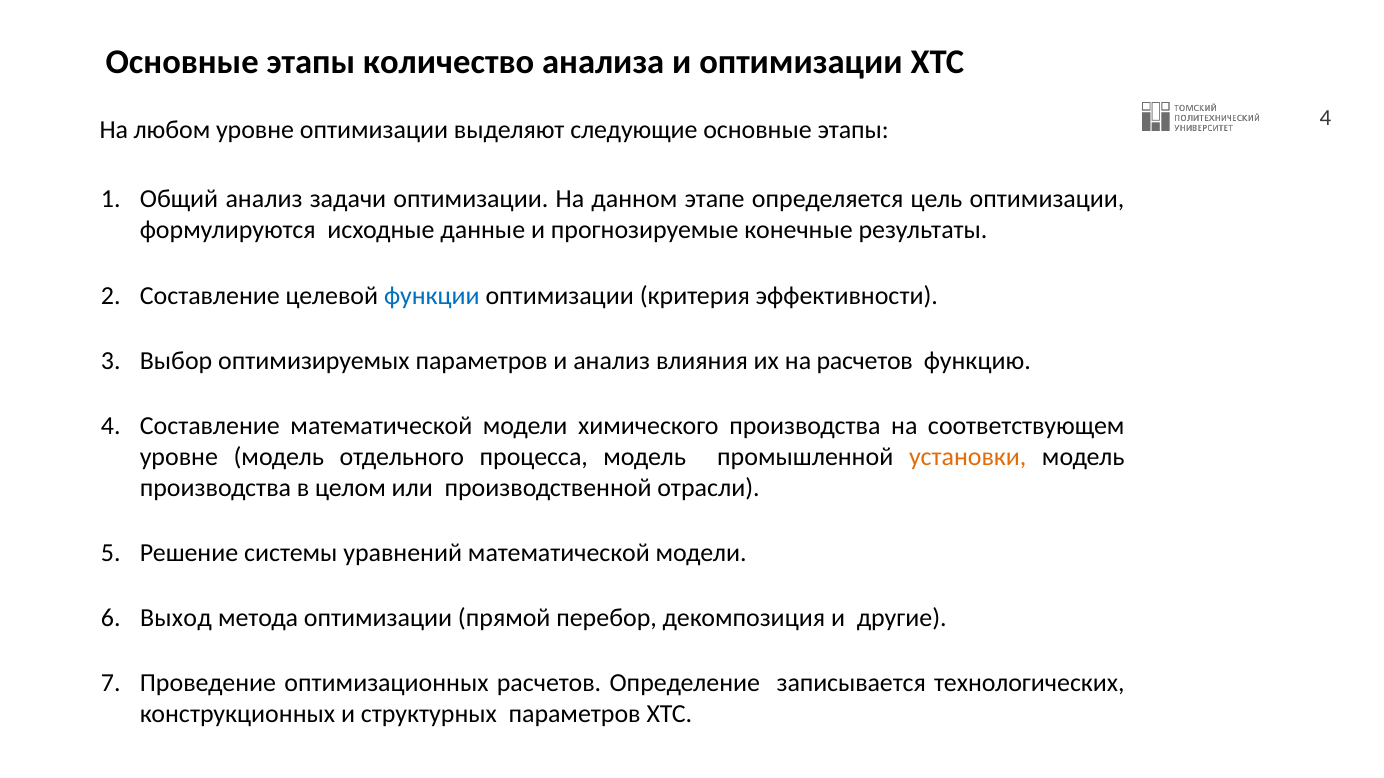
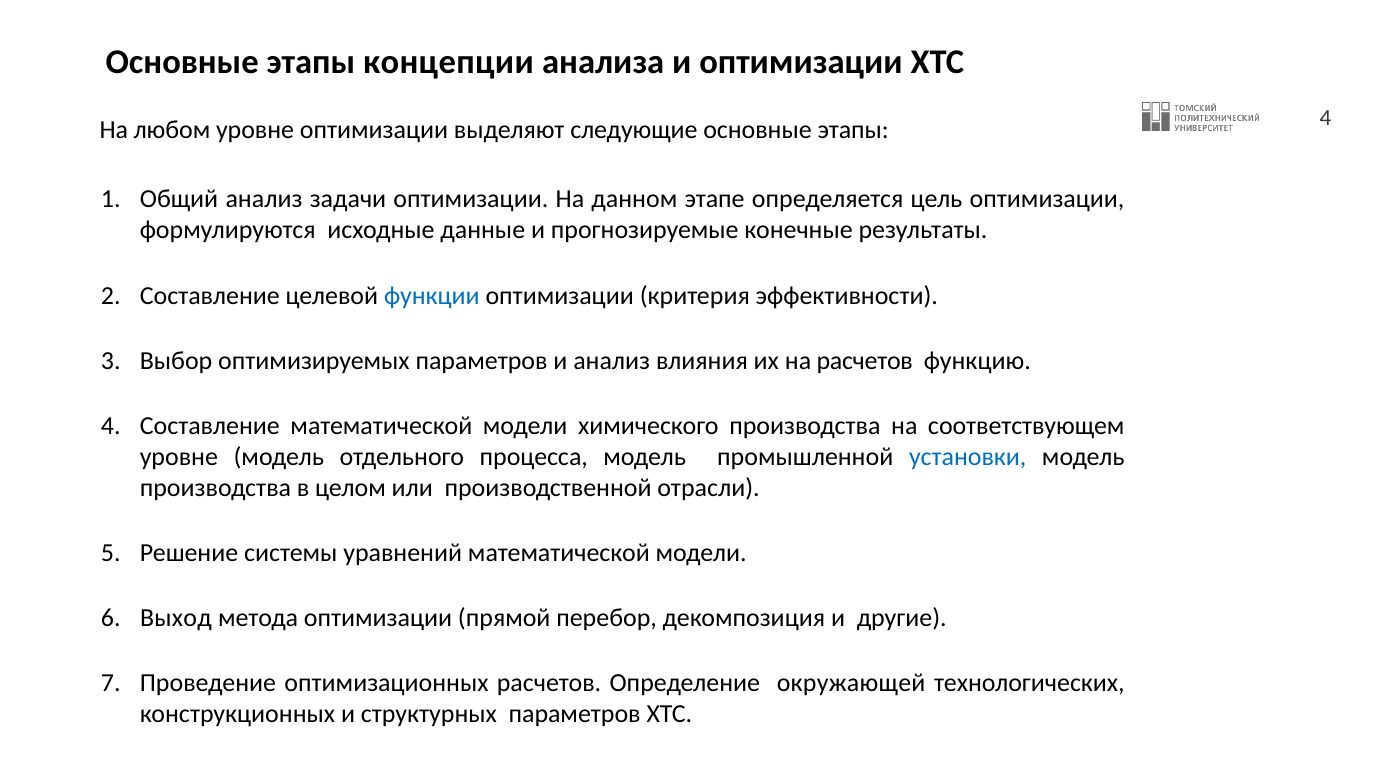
количество: количество -> концепции (448, 62)
установки colour: orange -> blue (968, 457)
записывается: записывается -> окружающей (851, 684)
